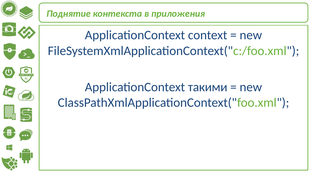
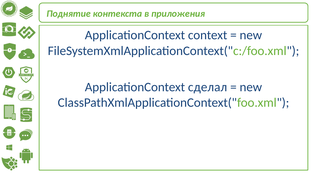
такими: такими -> сделал (208, 87)
